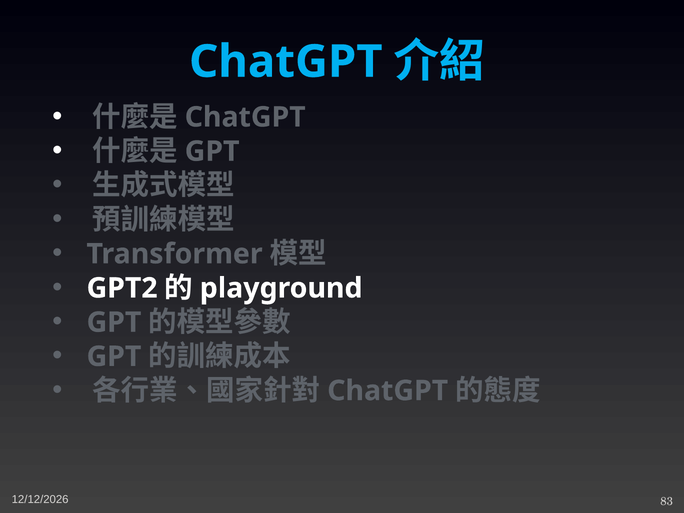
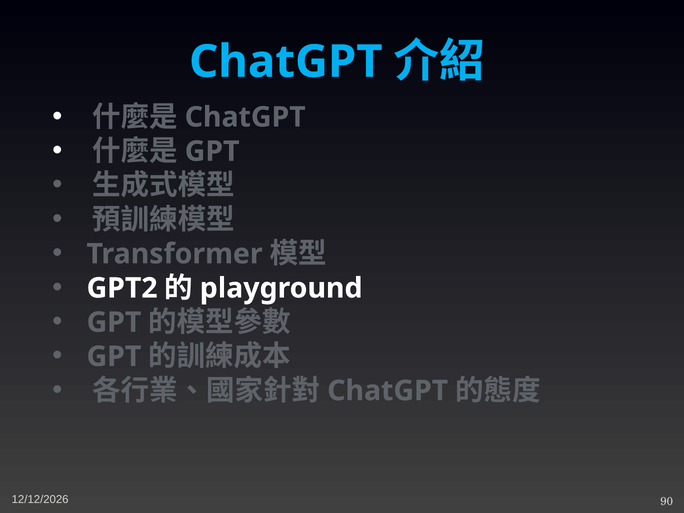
83: 83 -> 90 (667, 502)
